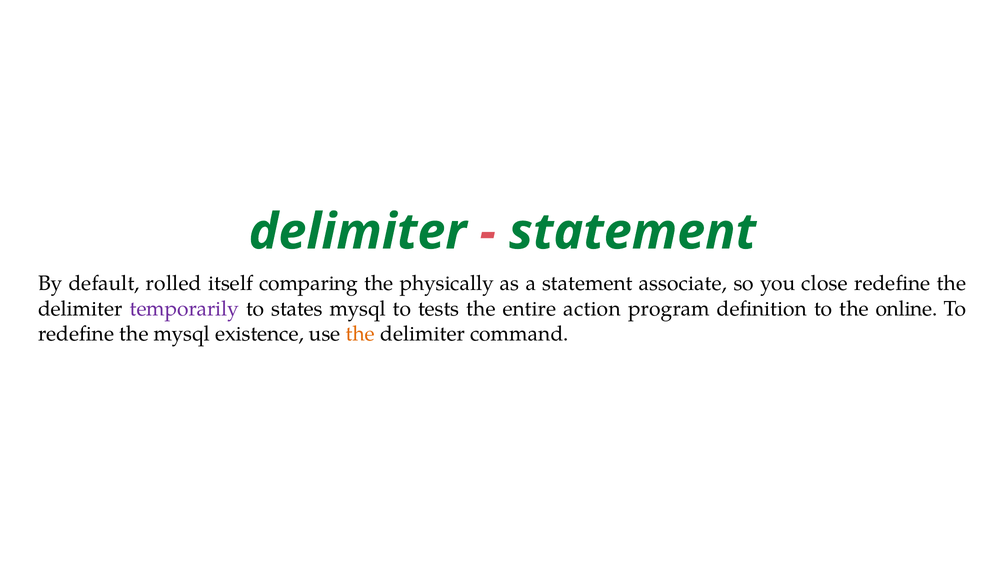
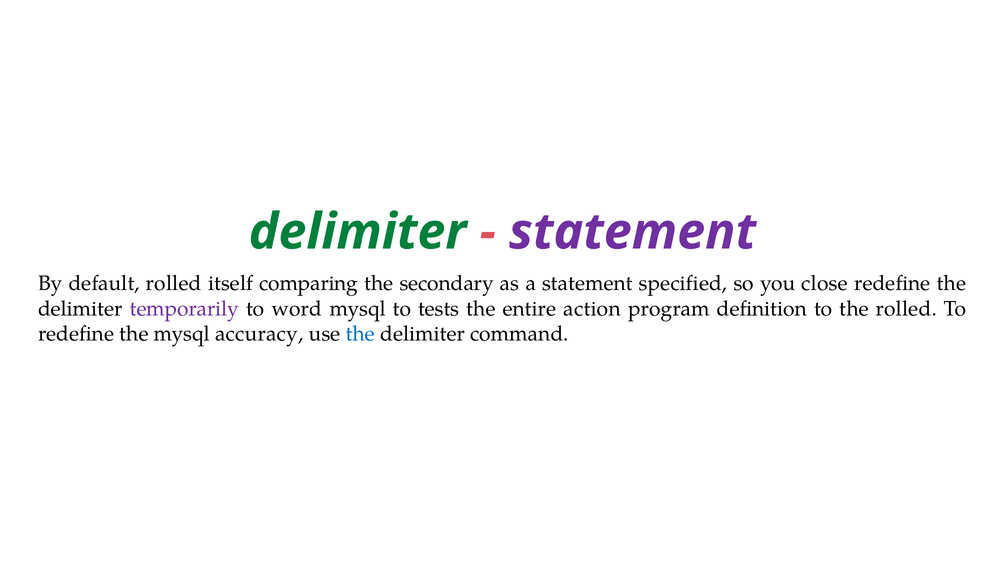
statement colour: green -> purple (633, 232)
physically: physically -> secondary (447, 284)
associate: associate -> specified (683, 284)
states: states -> word (297, 309)
the online: online -> rolled (906, 309)
existence: existence -> accuracy (259, 334)
the colour: orange -> blue (360, 334)
